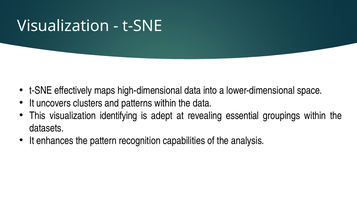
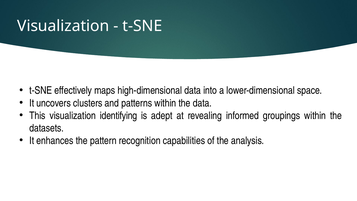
essential: essential -> informed (242, 115)
